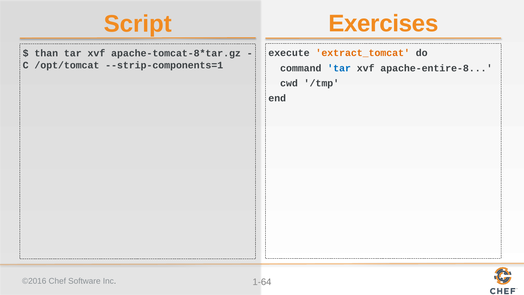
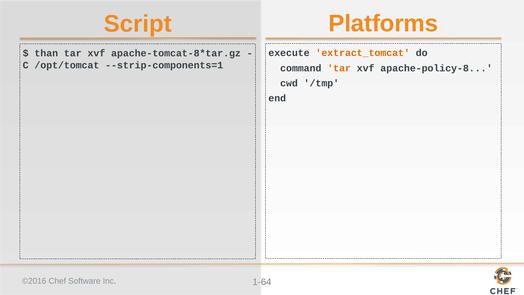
Exercises: Exercises -> Platforms (383, 24)
tar colour: blue -> orange (339, 68)
apache-entire-8: apache-entire-8 -> apache-policy-8 (436, 68)
